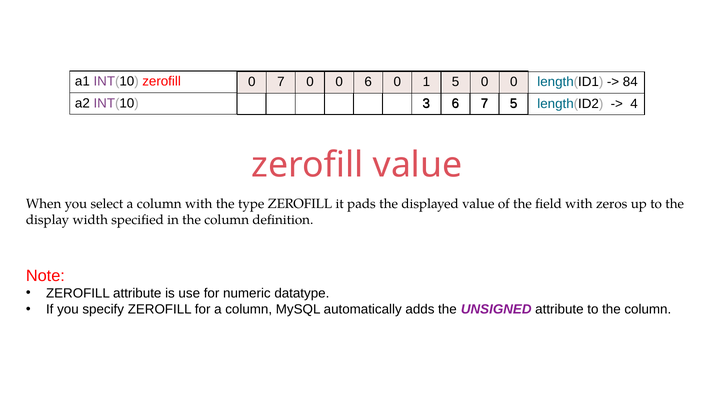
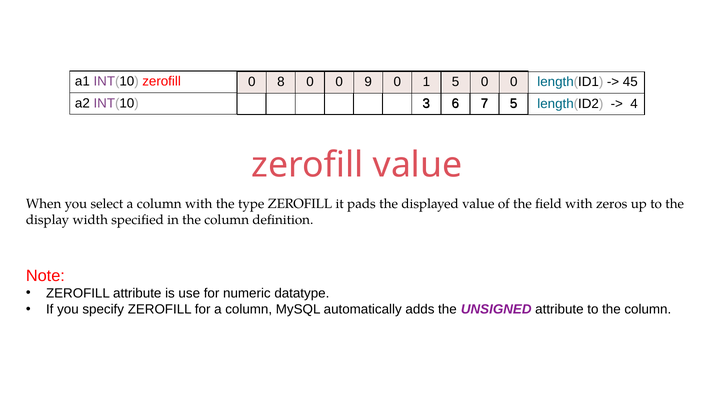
0 7: 7 -> 8 (281, 82)
0 6: 6 -> 9 (368, 82)
84: 84 -> 45 (630, 82)
